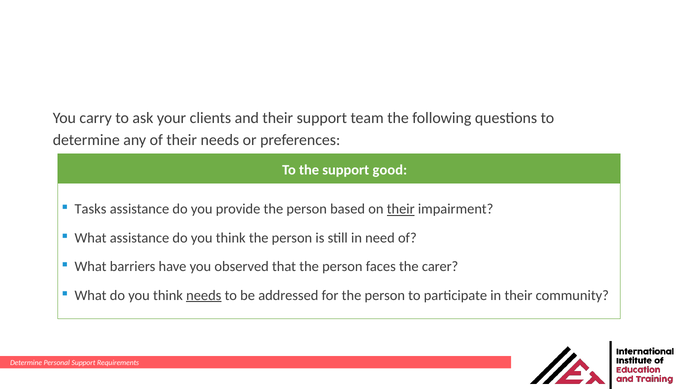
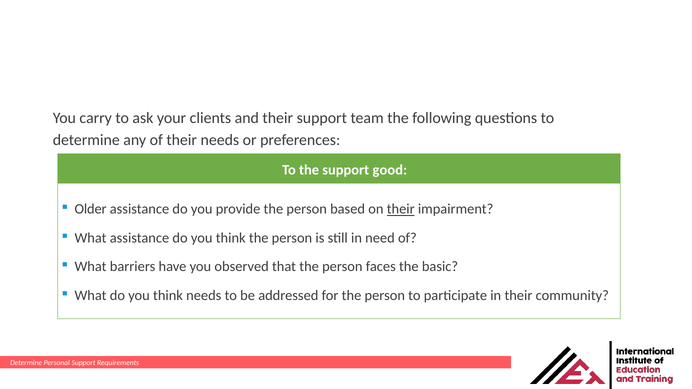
Tasks: Tasks -> Older (91, 209)
carer: carer -> basic (440, 267)
needs underline: present -> none (204, 296)
